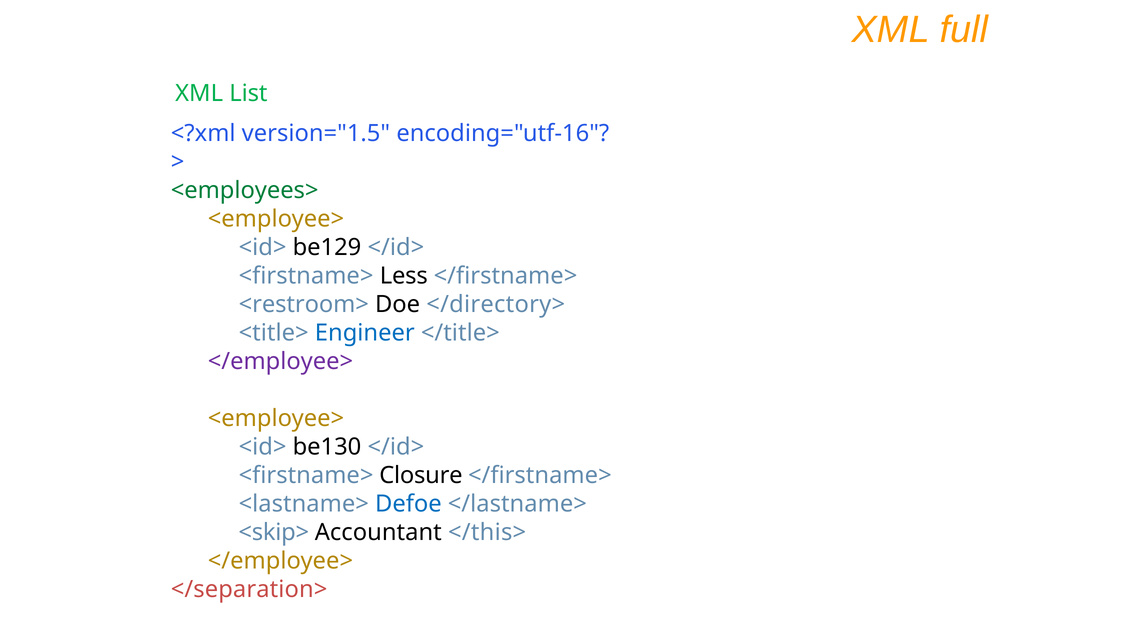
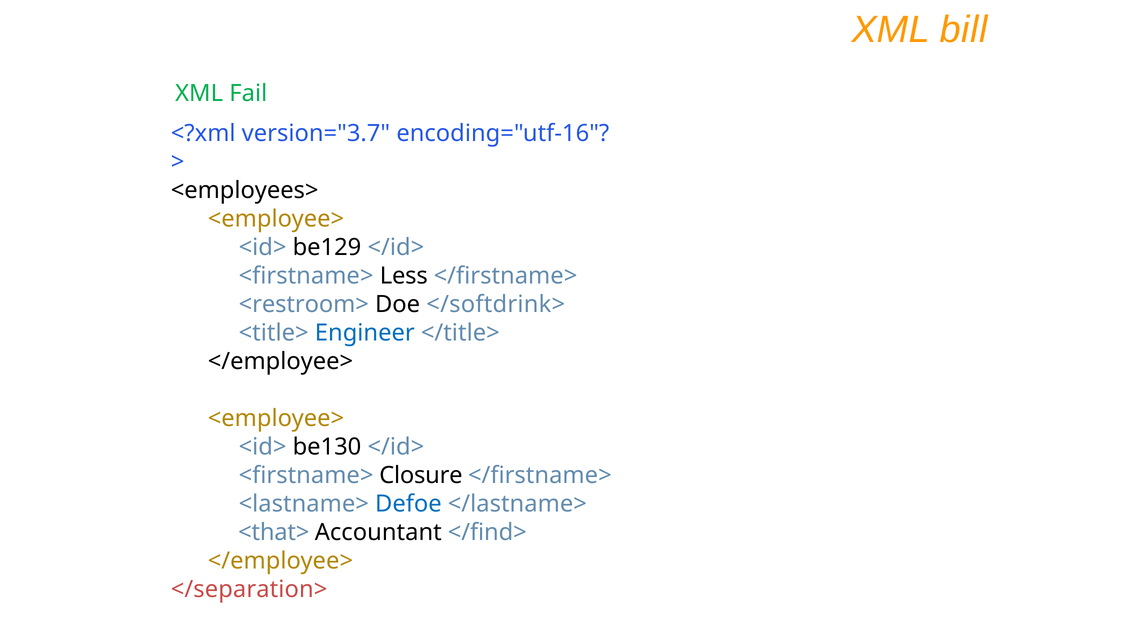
full: full -> bill (964, 30)
List: List -> Fail (248, 94)
version="1.5: version="1.5 -> version="3.7 (316, 134)
<employees> colour: green -> black (245, 191)
</directory>: </directory> -> </softdrink> (496, 304)
</employee> colour: purple -> black (280, 361)
<skip>: <skip> -> <that> (274, 532)
</this>: </this> -> </find> (487, 532)
